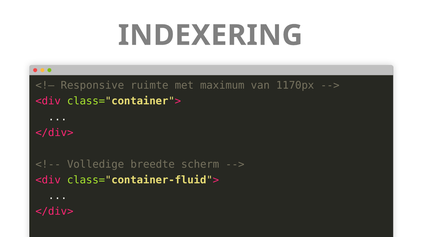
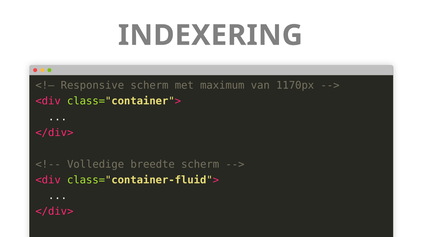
Responsive ruimte: ruimte -> scherm (149, 85)
